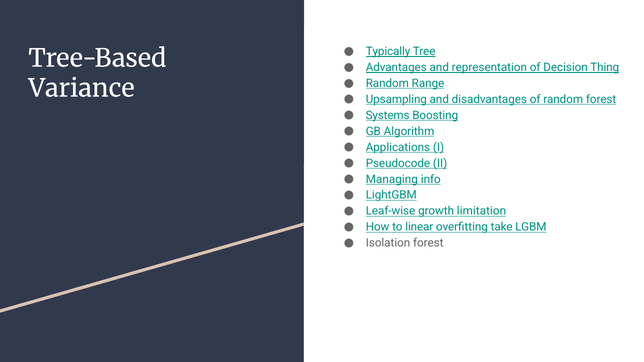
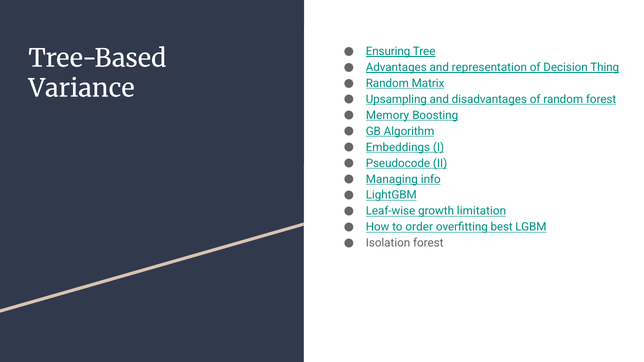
Typically: Typically -> Ensuring (388, 52)
Range: Range -> Matrix (428, 83)
Systems: Systems -> Memory (387, 115)
Applications: Applications -> Embeddings (398, 147)
linear: linear -> order (419, 227)
take: take -> best (502, 227)
